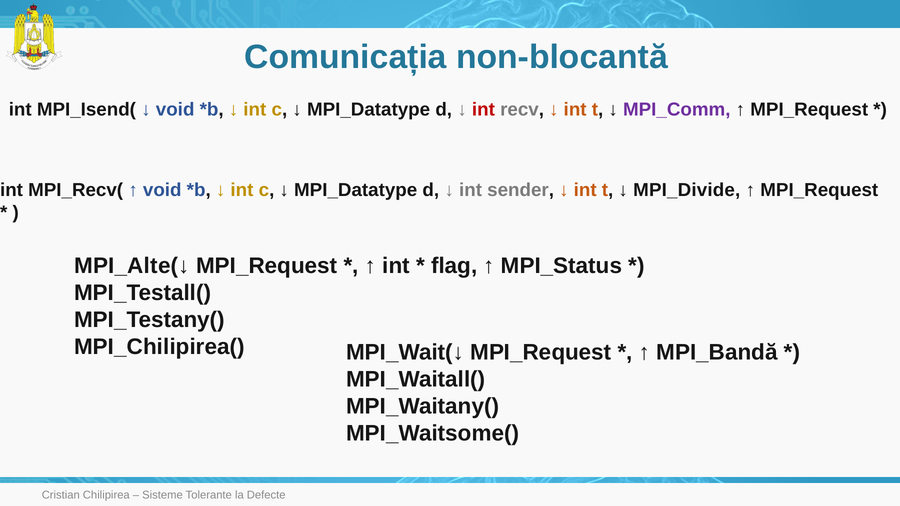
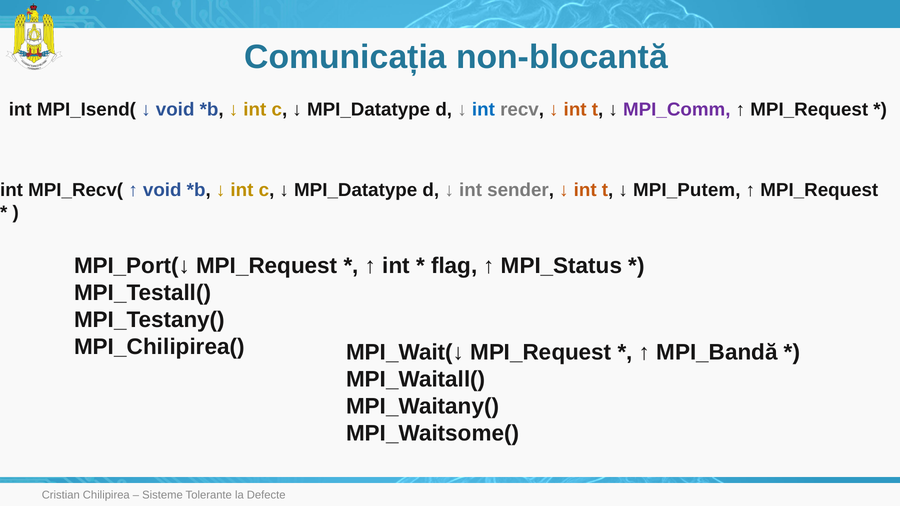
int colour: red -> blue (483, 110)
MPI_Divide: MPI_Divide -> MPI_Putem (687, 190)
MPI_Alte(↓: MPI_Alte(↓ -> MPI_Port(↓ (132, 266)
